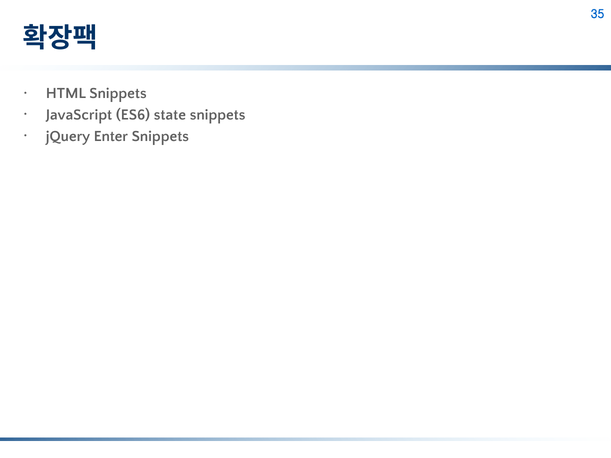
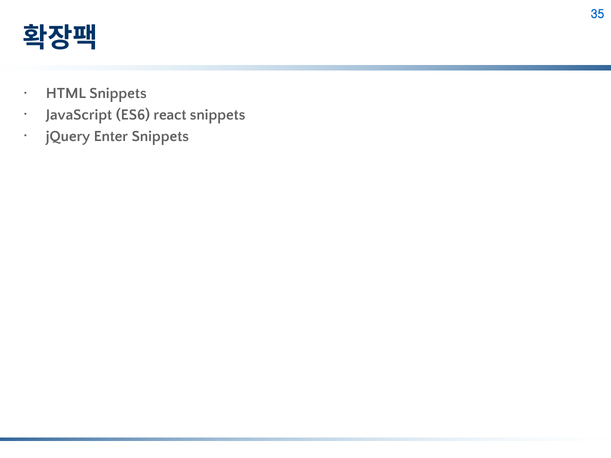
state: state -> react (170, 115)
